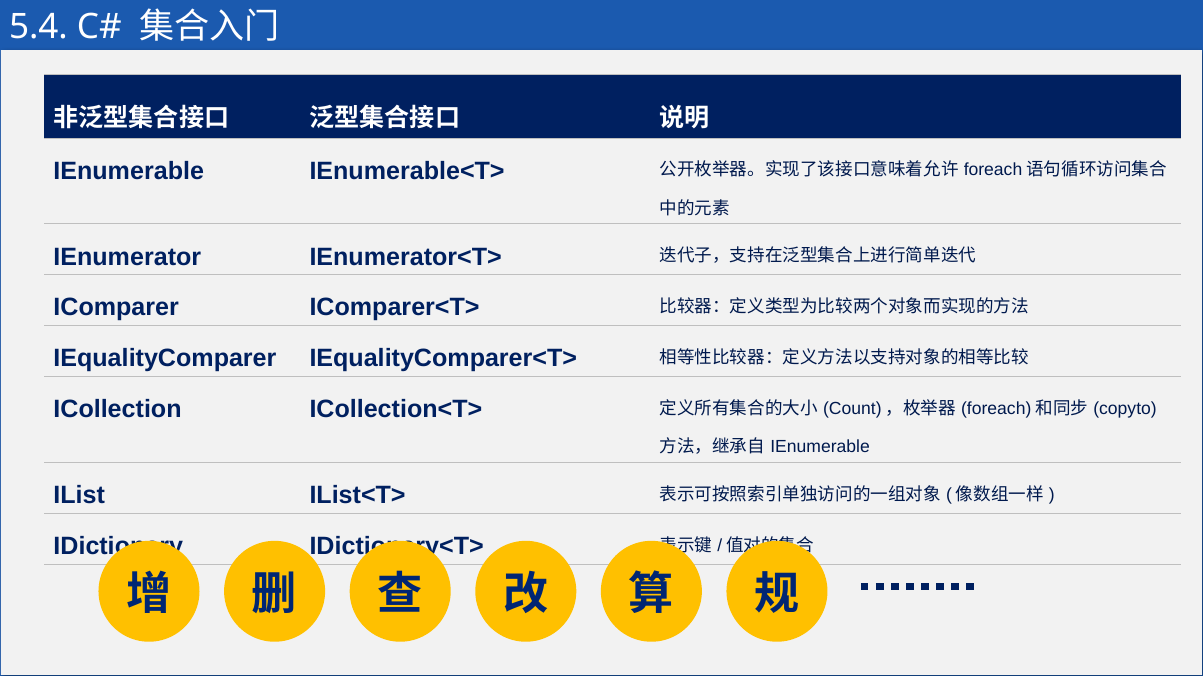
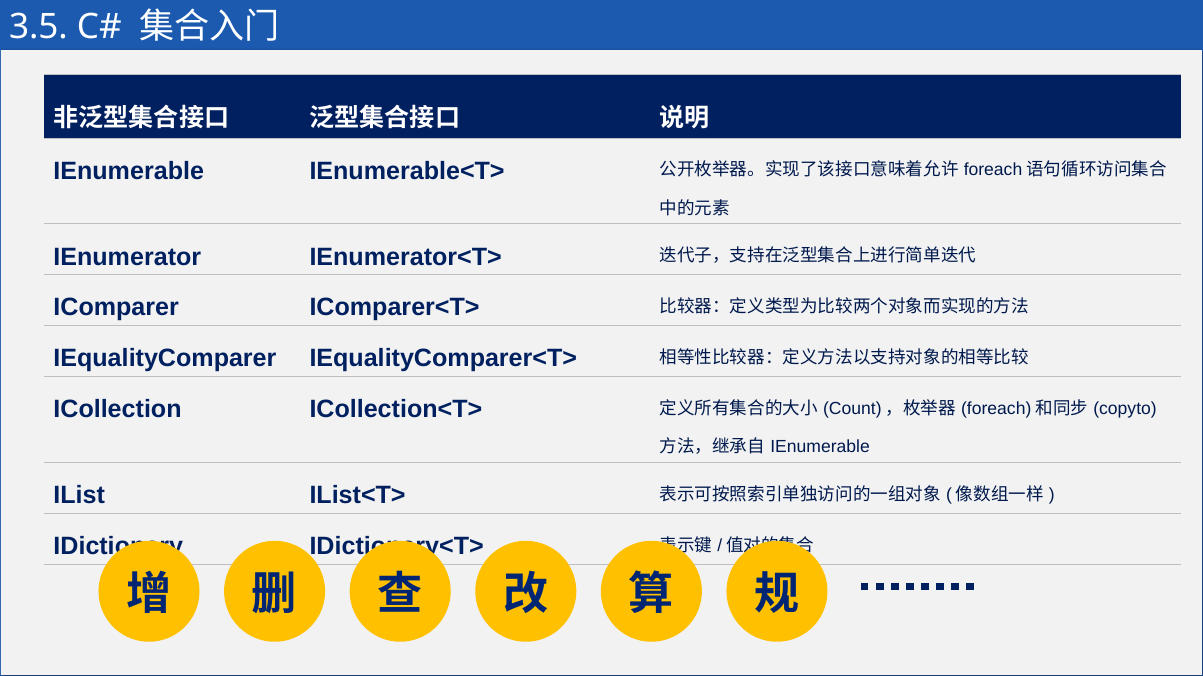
5.4: 5.4 -> 3.5 (38, 27)
